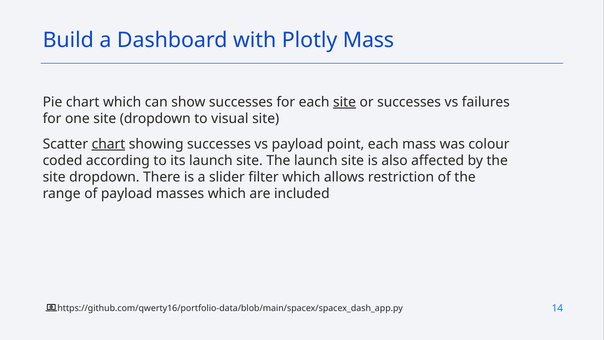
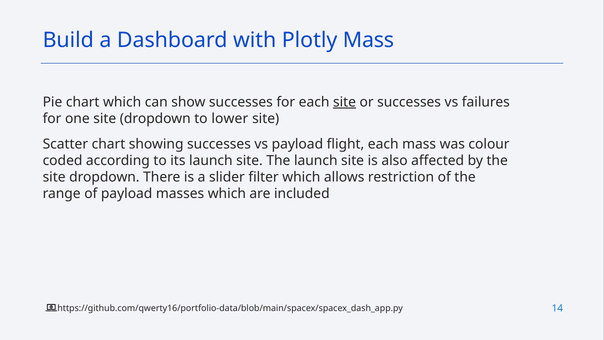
visual: visual -> lower (230, 119)
chart underline: present -> none (108, 144)
point: point -> flight (346, 144)
